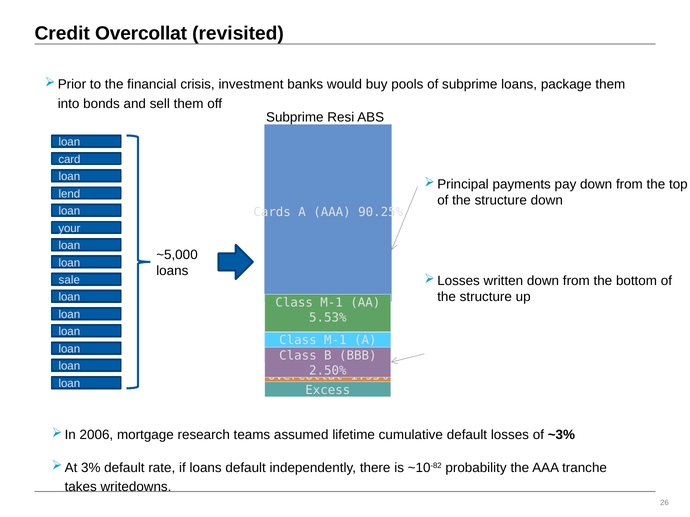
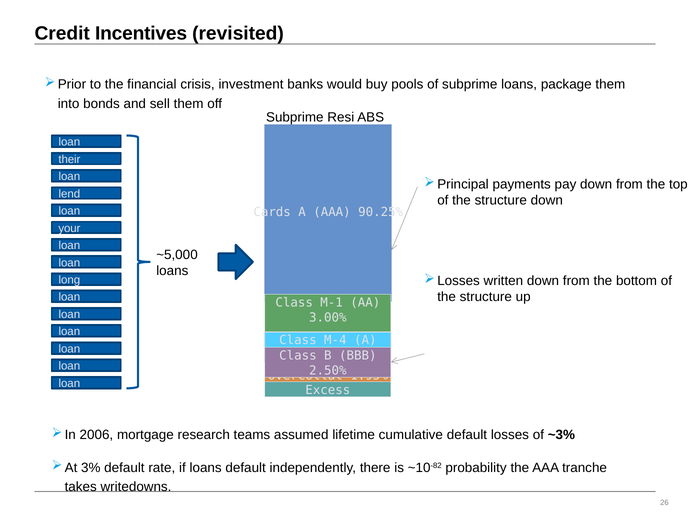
Credit Overcollat: Overcollat -> Incentives (141, 34)
card: card -> their (69, 159)
sale: sale -> long (69, 280)
5.53%: 5.53% -> 3.00% (328, 318)
M-1: M-1 -> M-4 (335, 341)
